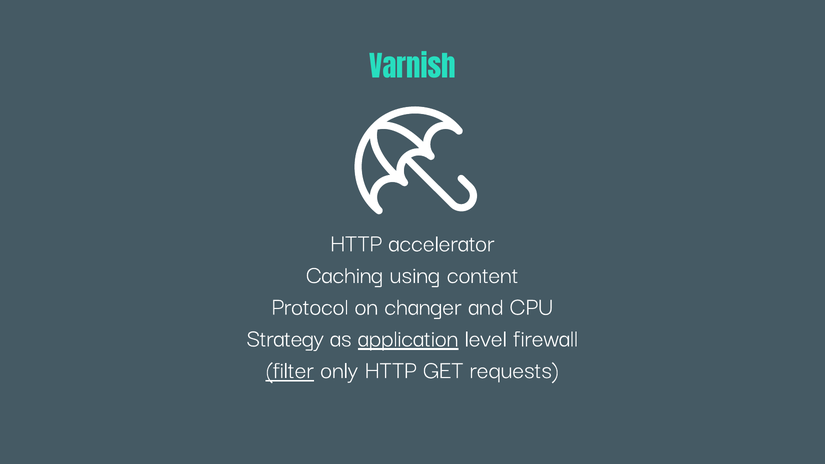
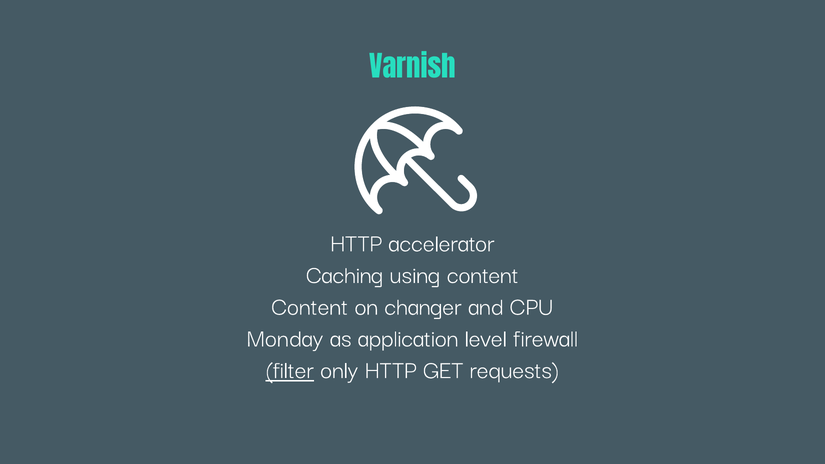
Protocol: Protocol -> Content (310, 306)
Strategy: Strategy -> Monday (285, 338)
application underline: present -> none (408, 338)
